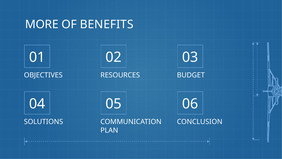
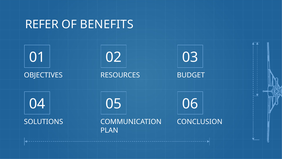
MORE: MORE -> REFER (42, 24)
